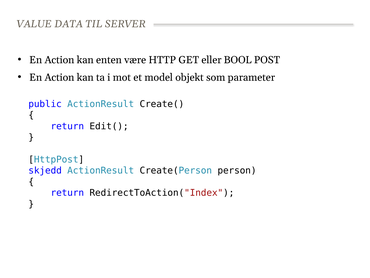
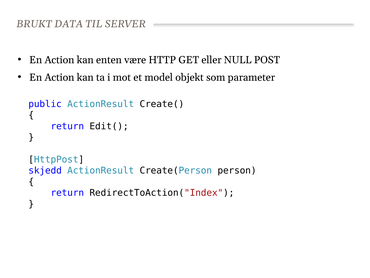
VALUE: VALUE -> BRUKT (34, 24)
BOOL: BOOL -> NULL (238, 60)
